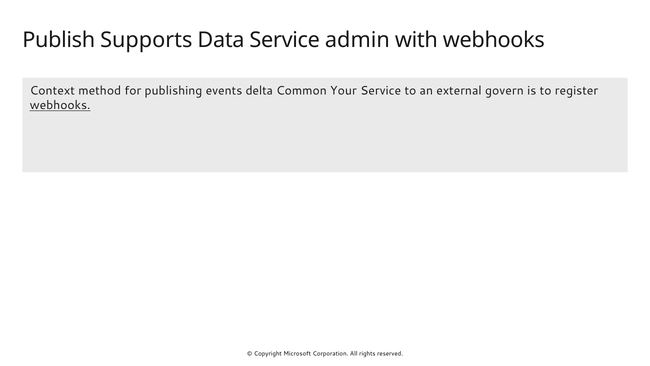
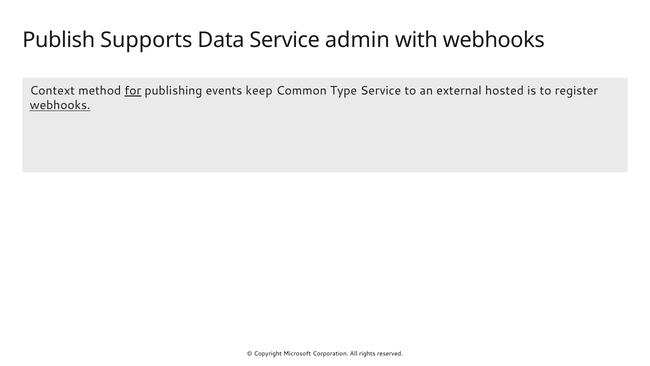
for underline: none -> present (133, 91)
delta: delta -> keep (259, 91)
Your: Your -> Type (344, 91)
govern: govern -> hosted (504, 91)
